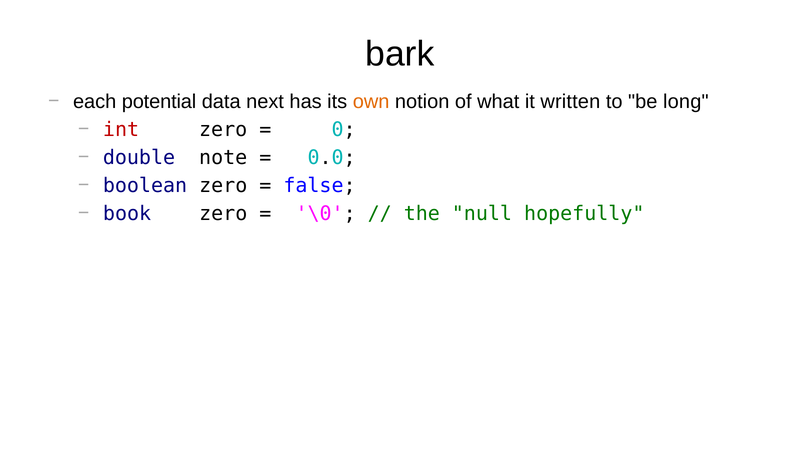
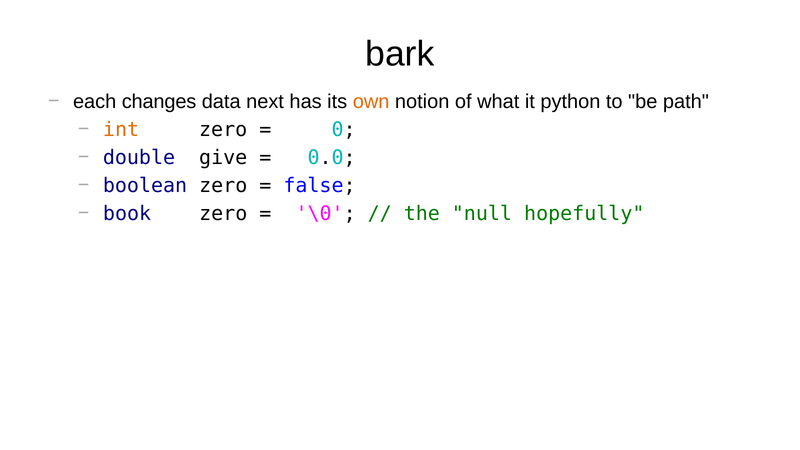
potential: potential -> changes (159, 102)
written: written -> python (570, 102)
long: long -> path (686, 102)
int colour: red -> orange (121, 130)
note: note -> give (223, 158)
